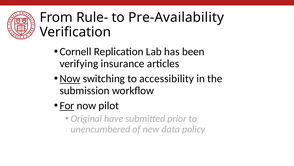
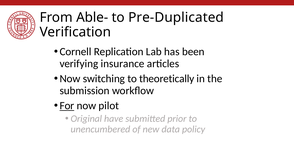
Rule-: Rule- -> Able- (92, 17)
Pre-Availability: Pre-Availability -> Pre-Duplicated (176, 17)
Now underline: present -> none (70, 78)
accessibility: accessibility -> theoretically (167, 78)
